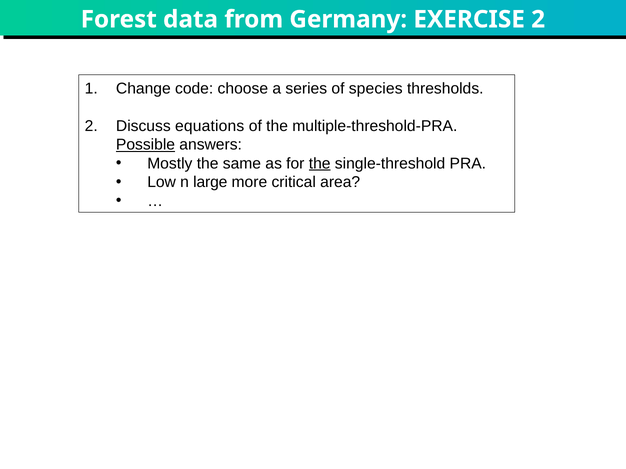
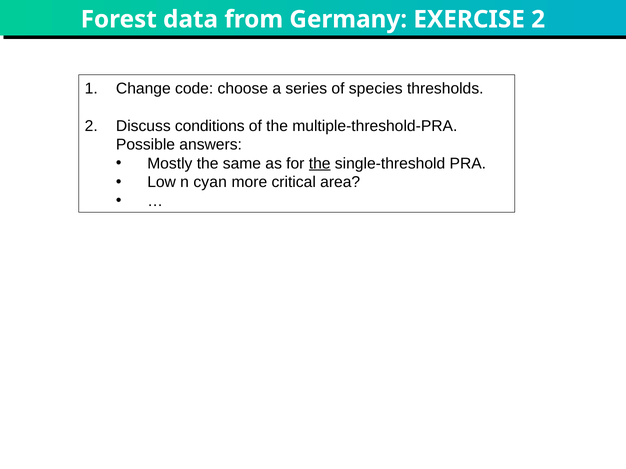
equations: equations -> conditions (210, 126)
Possible underline: present -> none (146, 145)
large: large -> cyan (210, 182)
